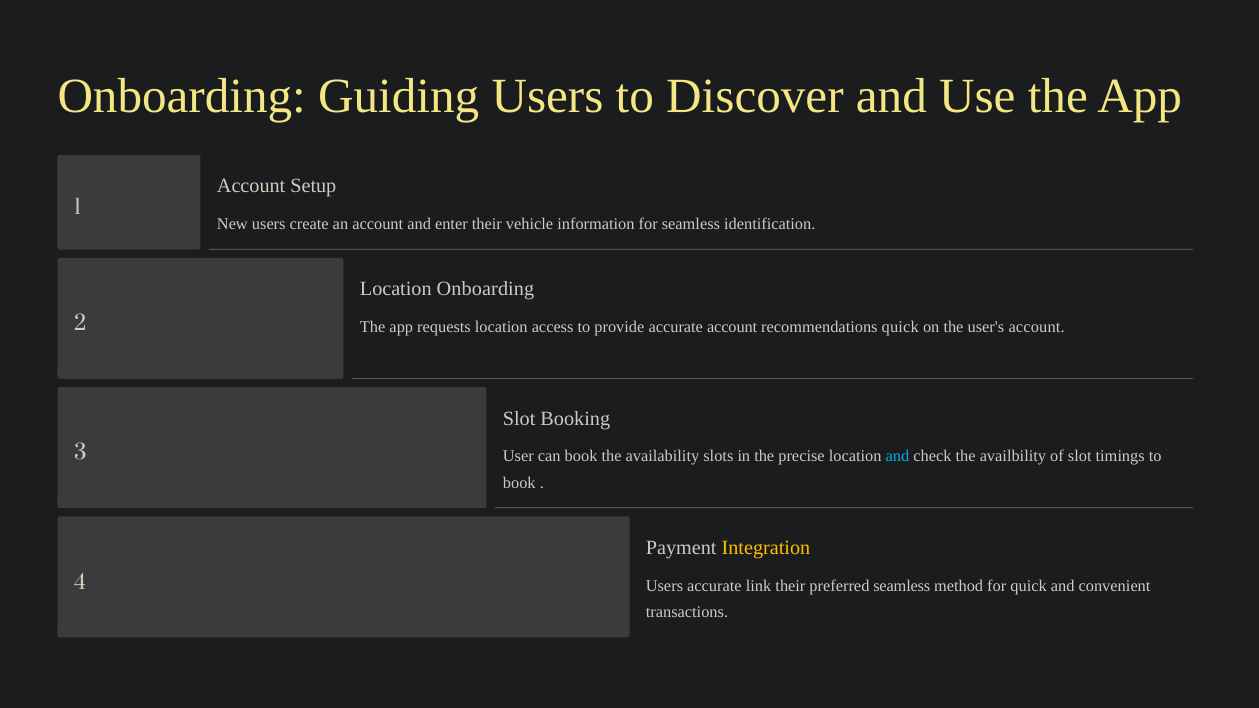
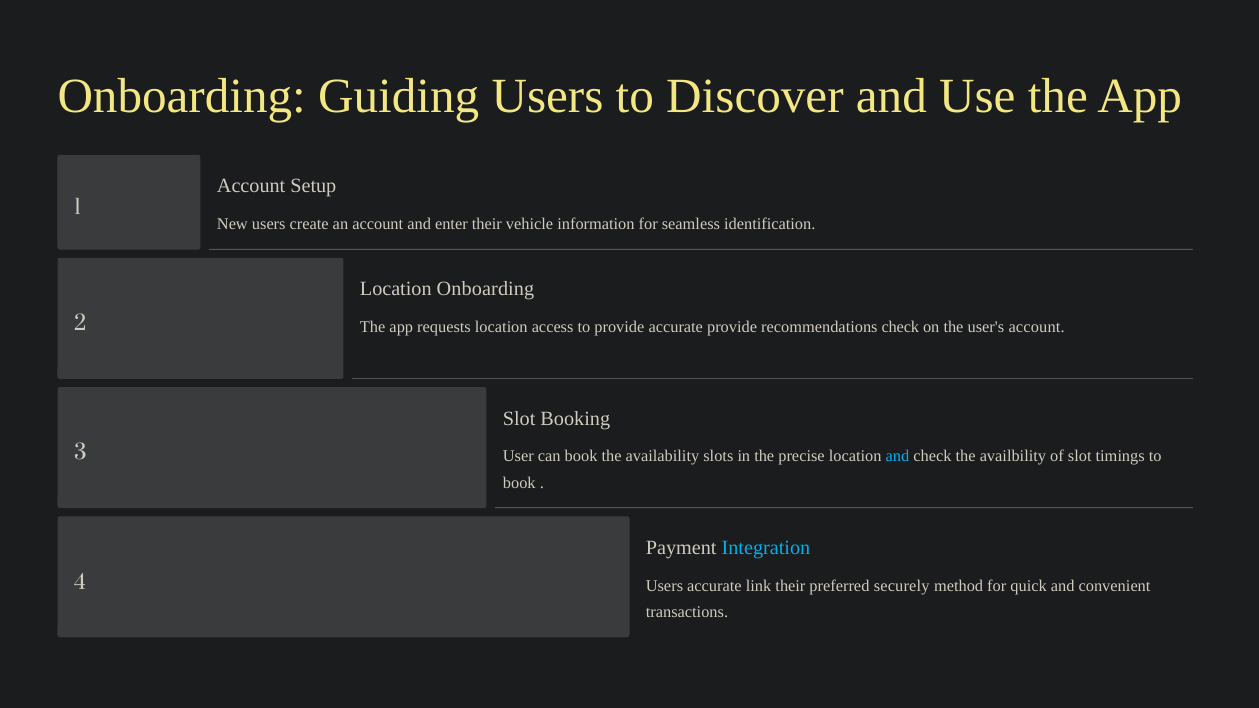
accurate account: account -> provide (732, 327)
recommendations quick: quick -> check (900, 327)
Integration colour: yellow -> light blue (766, 548)
preferred seamless: seamless -> securely (902, 586)
